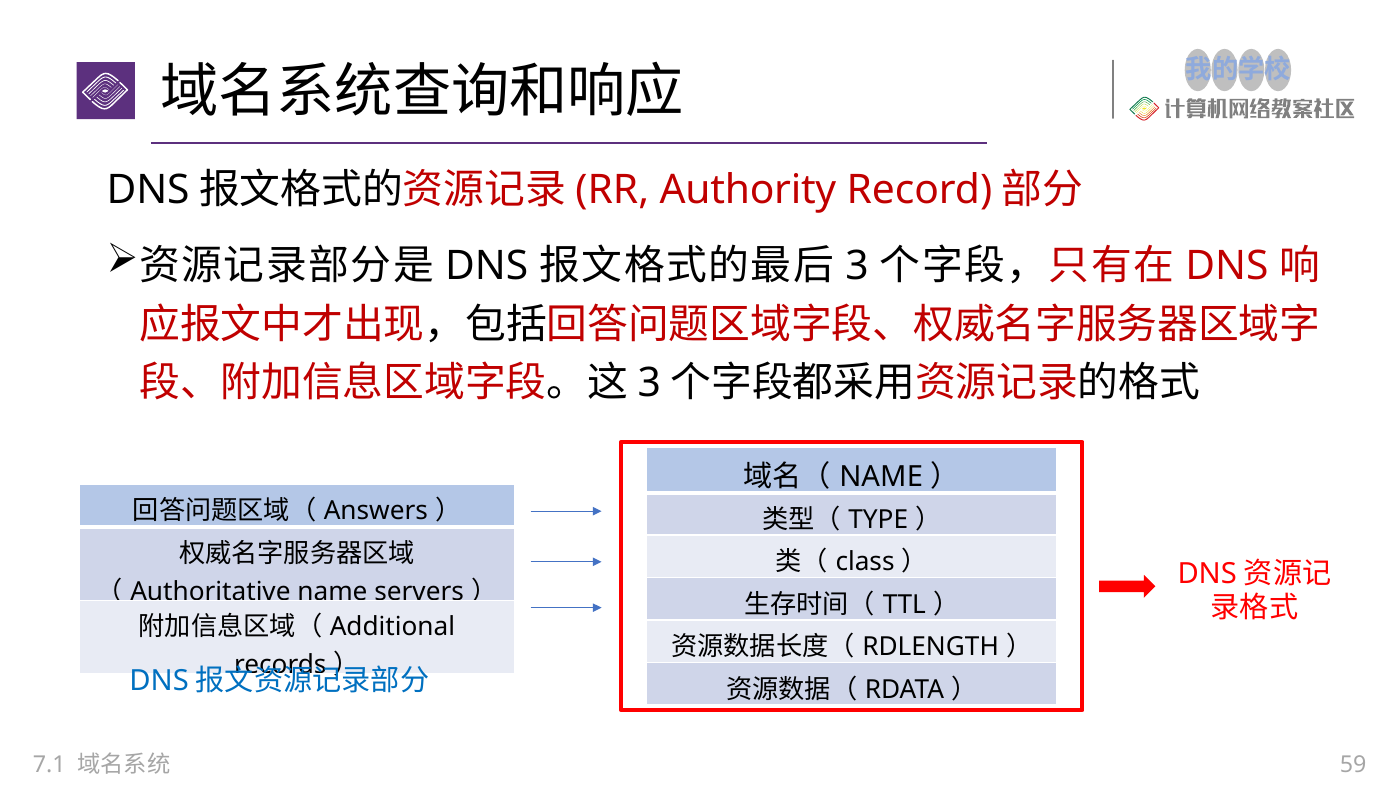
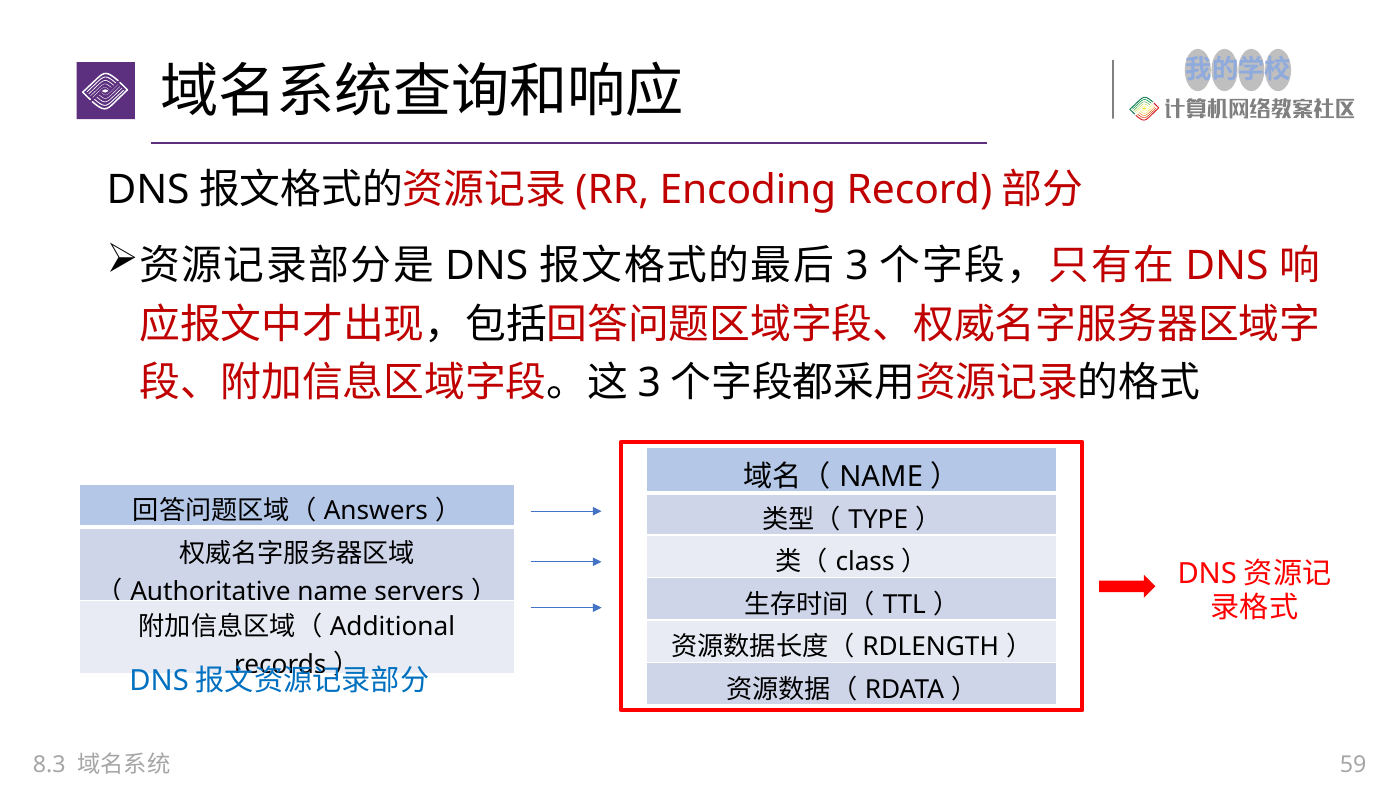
Authority: Authority -> Encoding (748, 190)
7.1: 7.1 -> 8.3 (49, 765)
